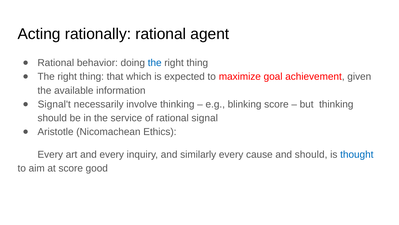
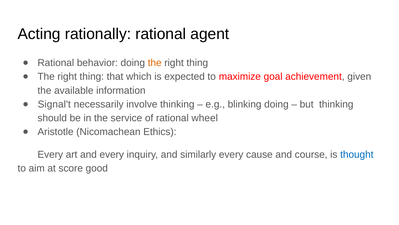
the colour: blue -> orange (155, 63)
blinking score: score -> doing (276, 104)
signal: signal -> wheel (205, 118)
and should: should -> course (311, 154)
